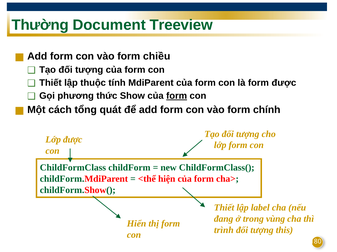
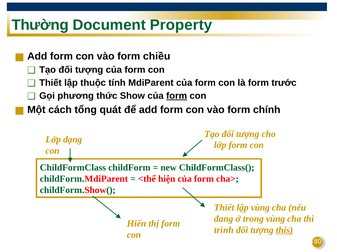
Treeview: Treeview -> Property (181, 25)
form được: được -> trước (284, 83)
Lớp được: được -> dạng (73, 140)
lập label: label -> vùng (260, 208)
this underline: none -> present (284, 231)
